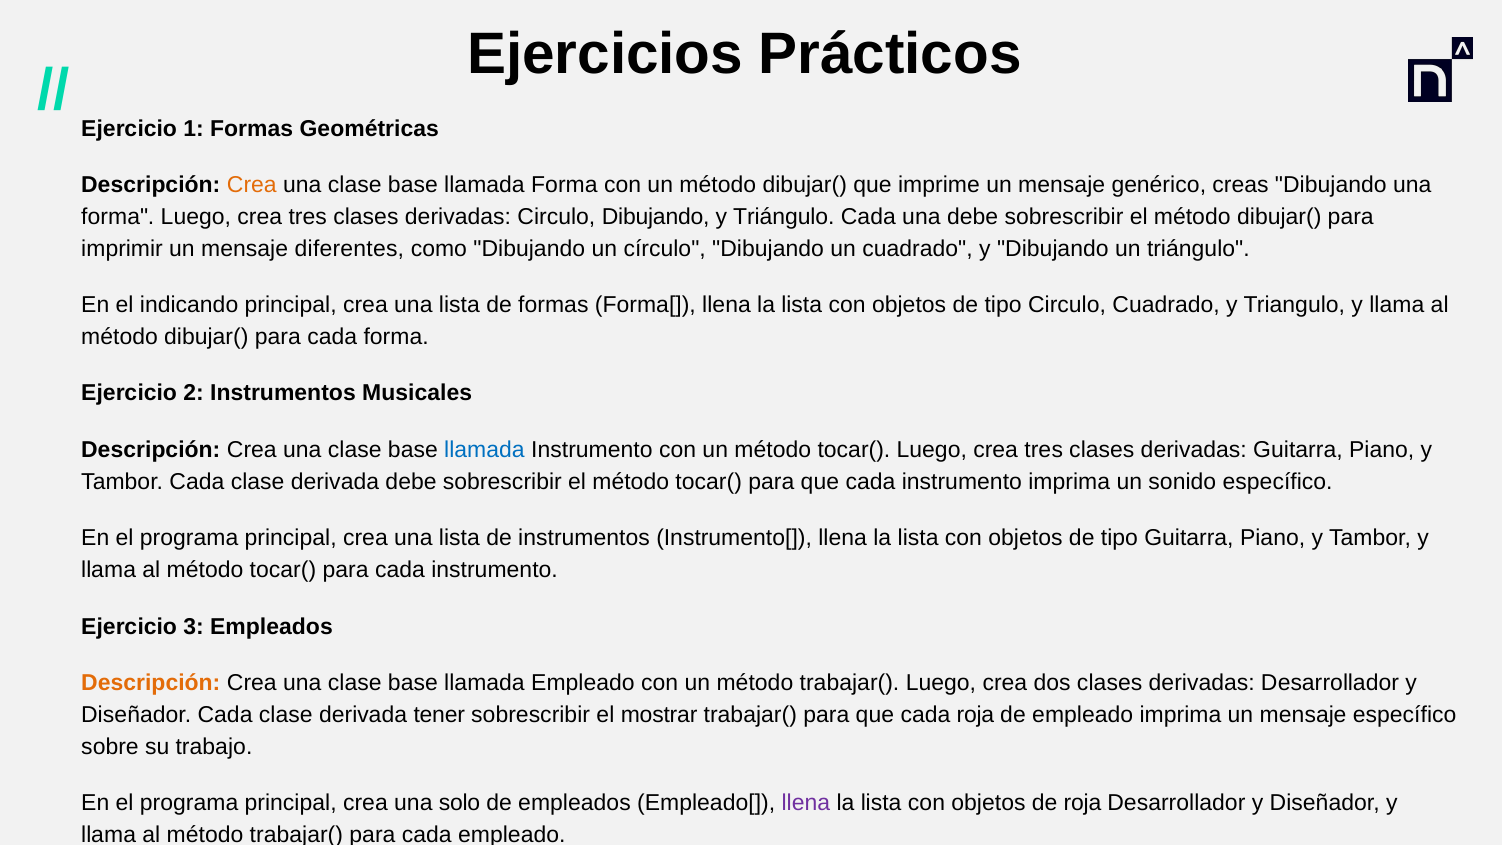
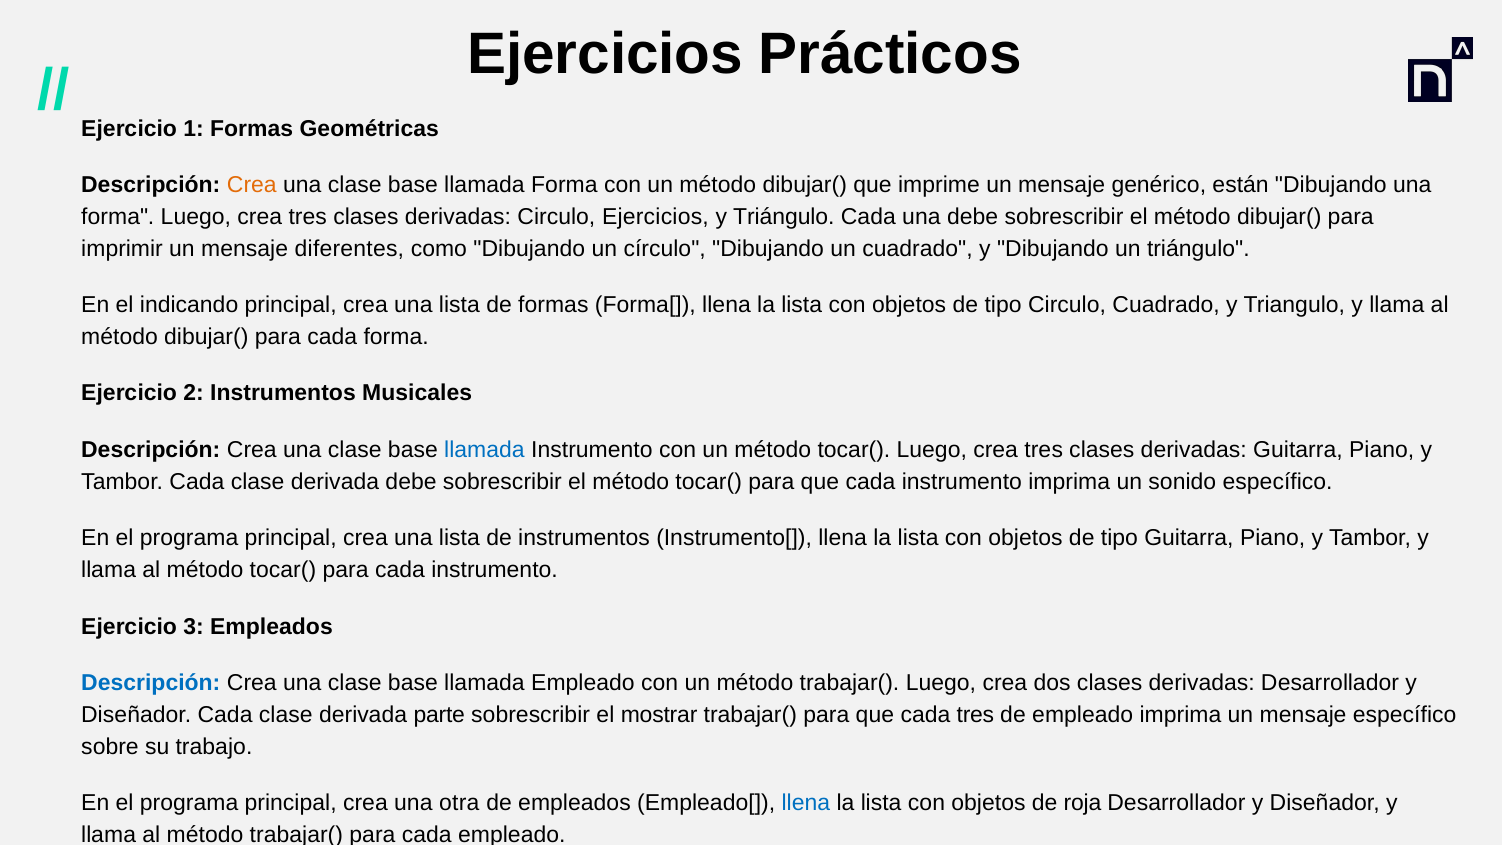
creas: creas -> están (1241, 185)
Circulo Dibujando: Dibujando -> Ejercicios (655, 217)
Descripción colour: orange -> blue (151, 683)
tener: tener -> parte (439, 715)
cada roja: roja -> tres (975, 715)
solo: solo -> otra (459, 803)
llena colour: purple -> blue (806, 803)
